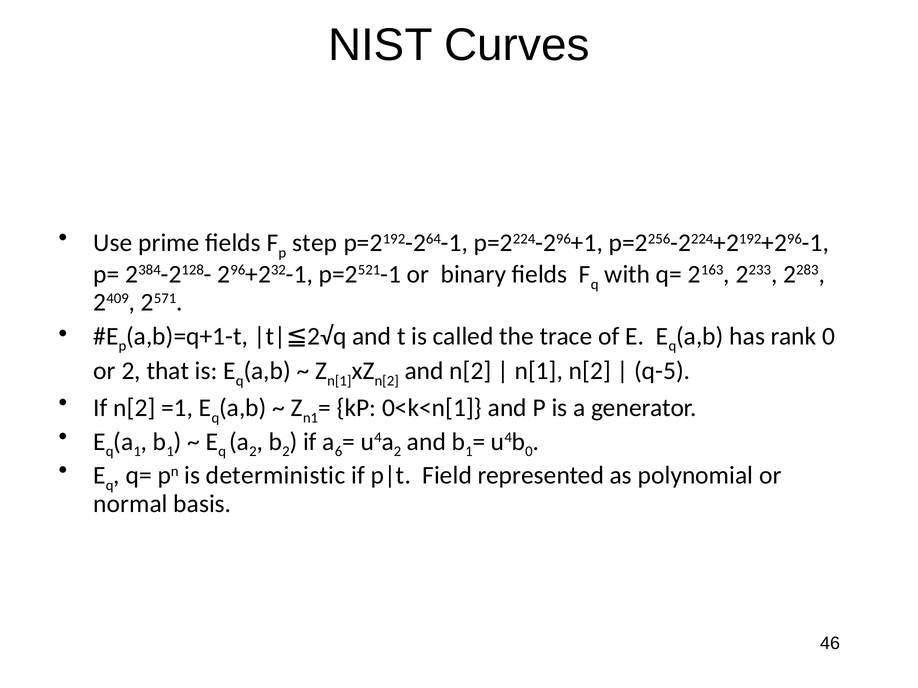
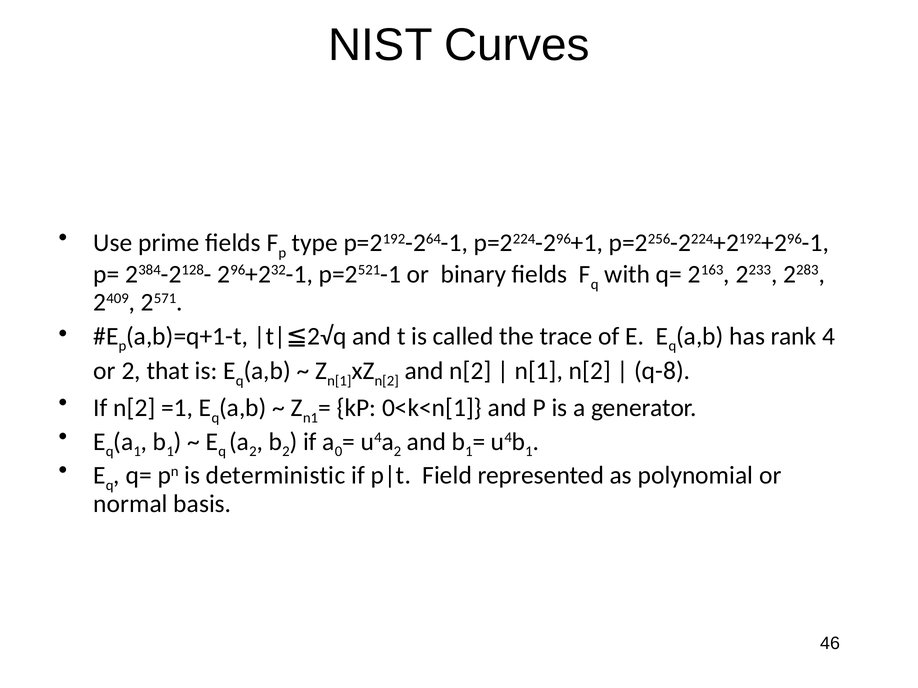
step: step -> type (315, 243)
rank 0: 0 -> 4 (829, 336)
q-5: q-5 -> q-8 (662, 371)
6: 6 -> 0 (339, 452)
0: 0 -> 1 (529, 452)
